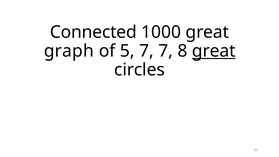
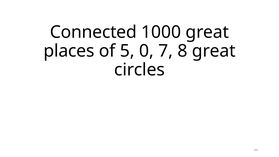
graph: graph -> places (69, 51)
5 7: 7 -> 0 (146, 51)
great underline: present -> none (214, 51)
